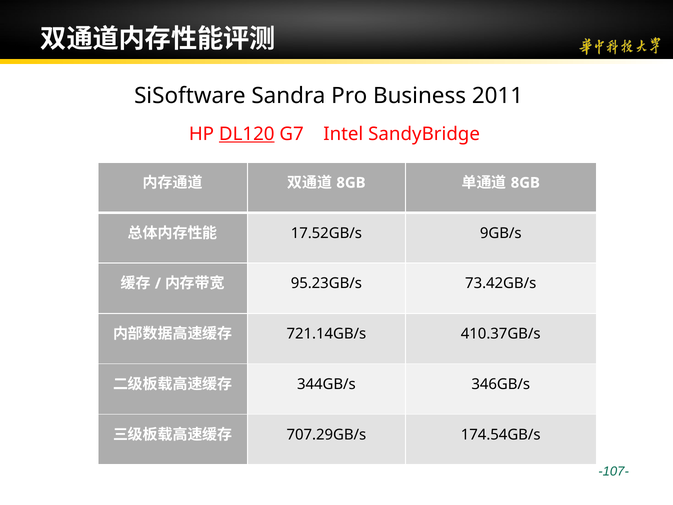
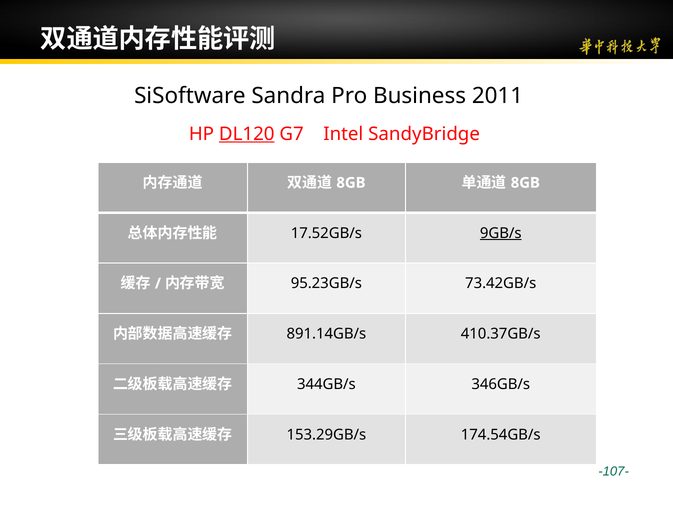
9GB/s underline: none -> present (501, 233)
721.14GB/s: 721.14GB/s -> 891.14GB/s (326, 334)
707.29GB/s: 707.29GB/s -> 153.29GB/s (326, 434)
